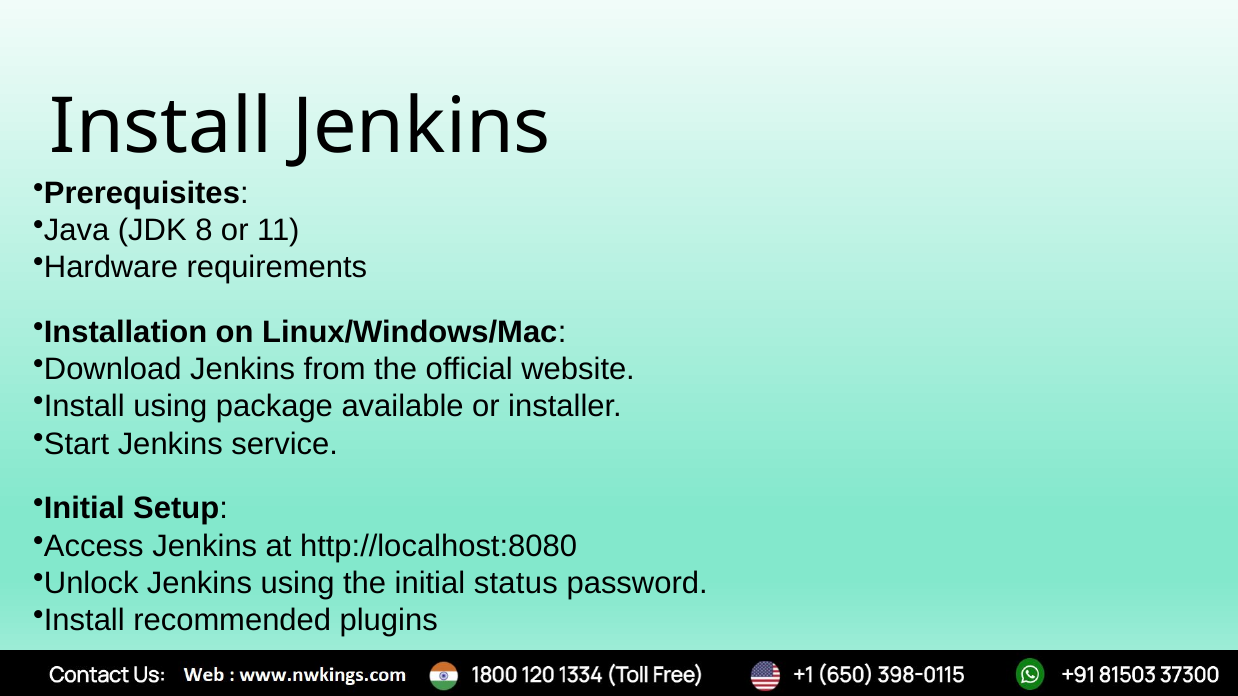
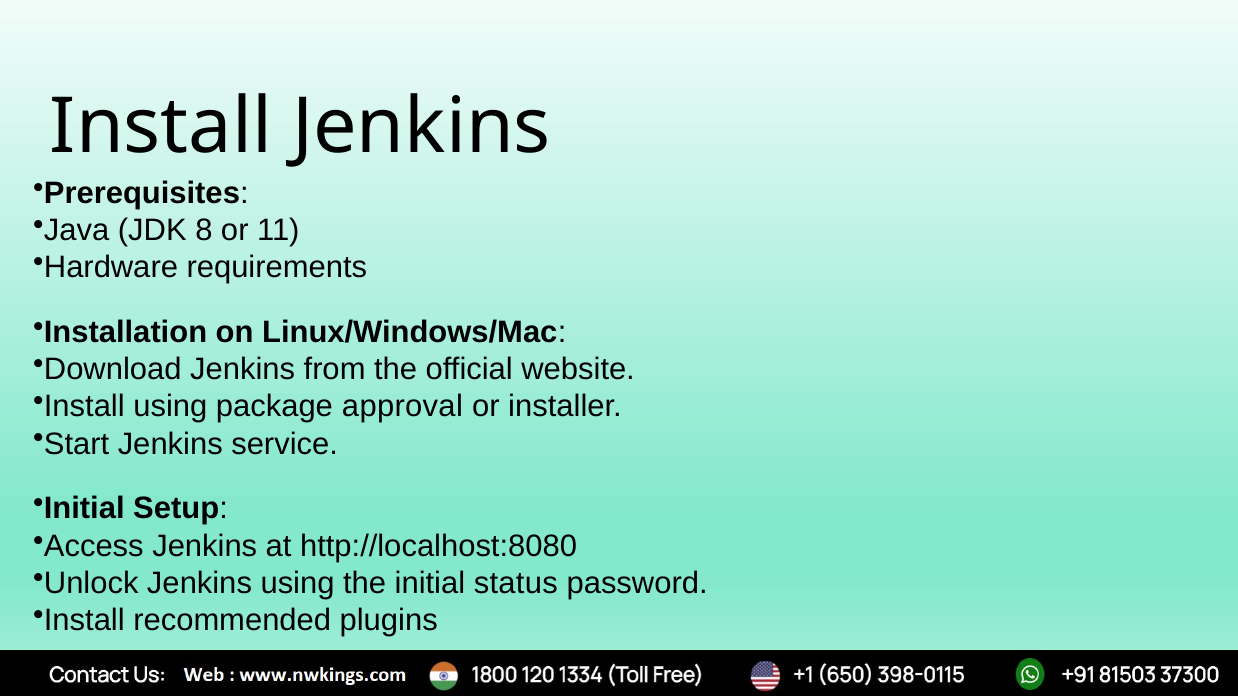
available: available -> approval (402, 407)
